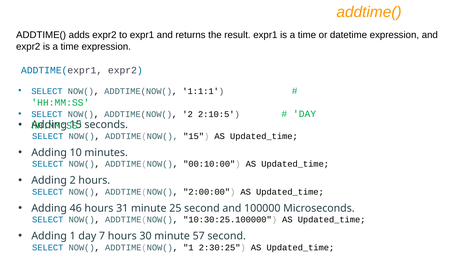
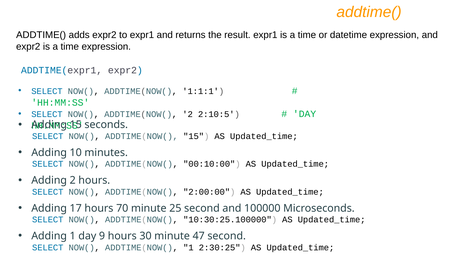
46: 46 -> 17 (76, 208)
31: 31 -> 70 (122, 208)
7: 7 -> 9 (102, 236)
57: 57 -> 47 (199, 236)
